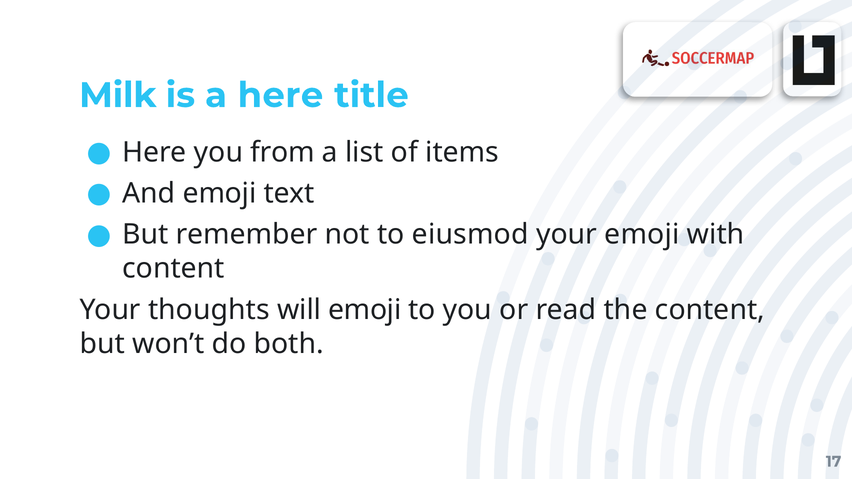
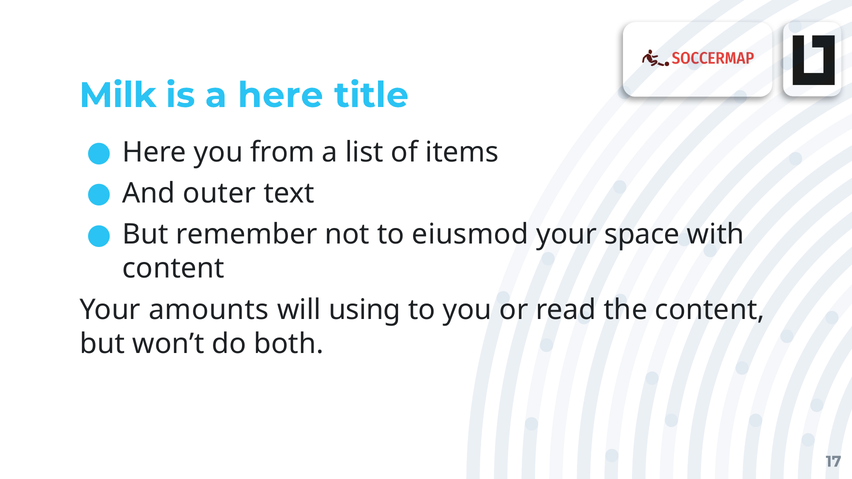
And emoji: emoji -> outer (219, 193)
your emoji: emoji -> space (642, 235)
thoughts: thoughts -> amounts (209, 310)
will emoji: emoji -> using (365, 310)
